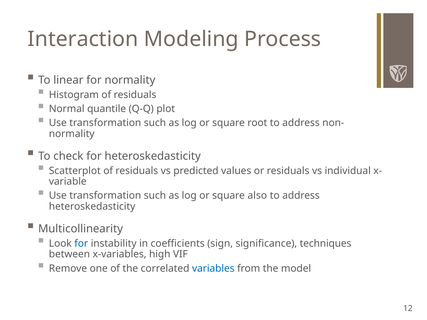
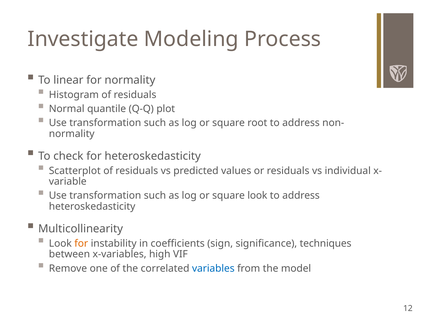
Interaction: Interaction -> Investigate (83, 39)
square also: also -> look (257, 196)
for colour: blue -> orange (81, 244)
